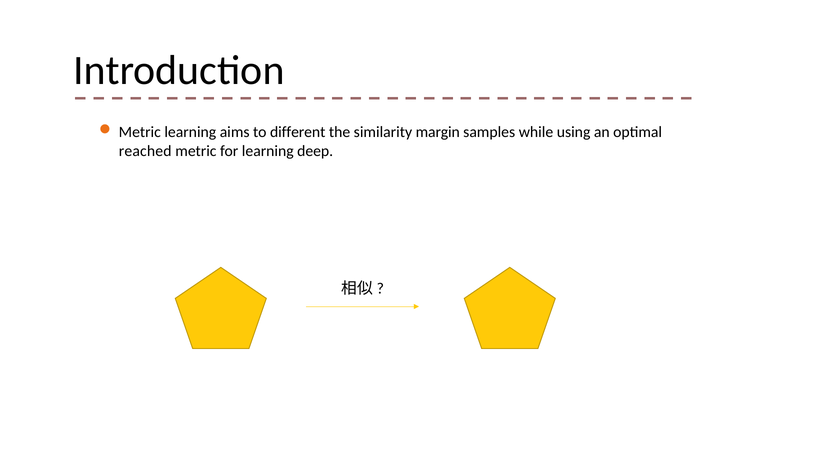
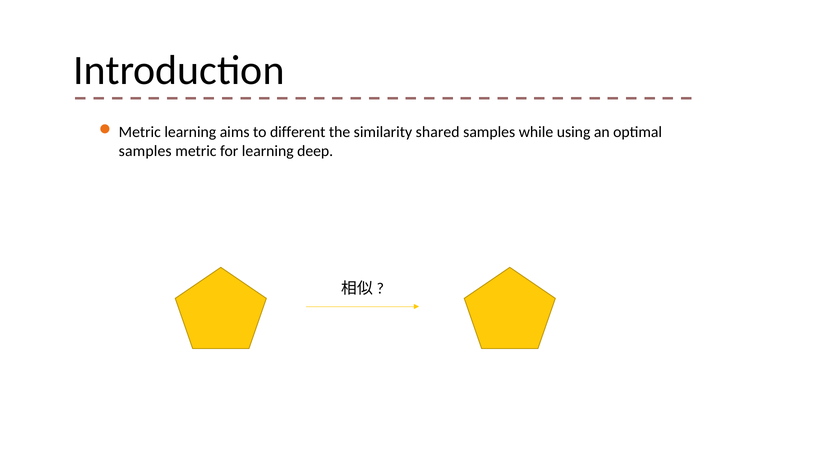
margin: margin -> shared (438, 132)
reached: reached -> samples (145, 151)
